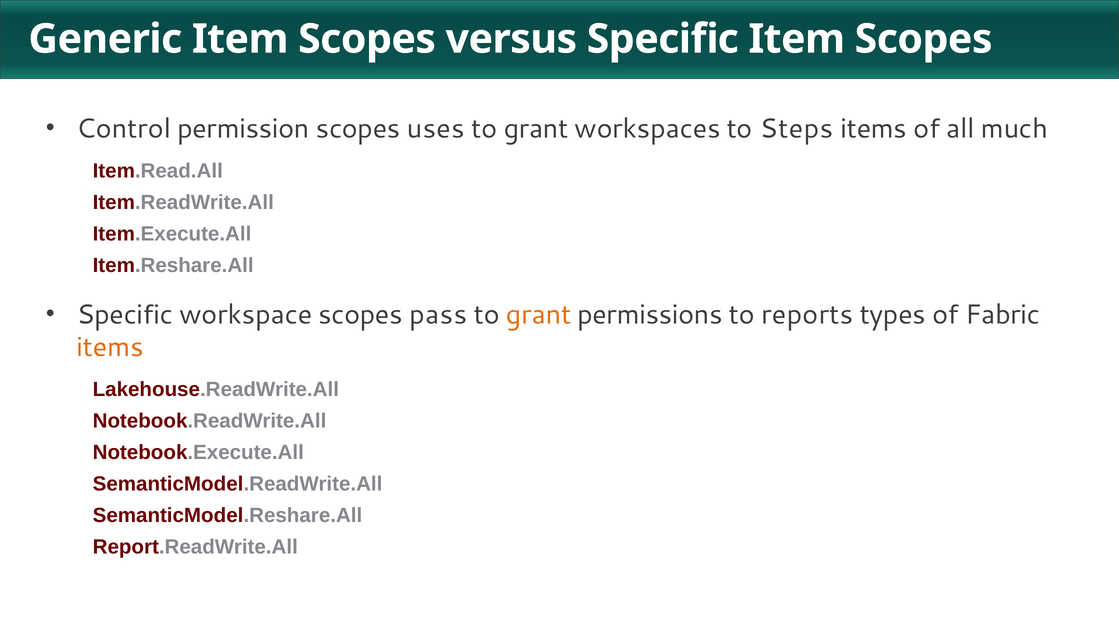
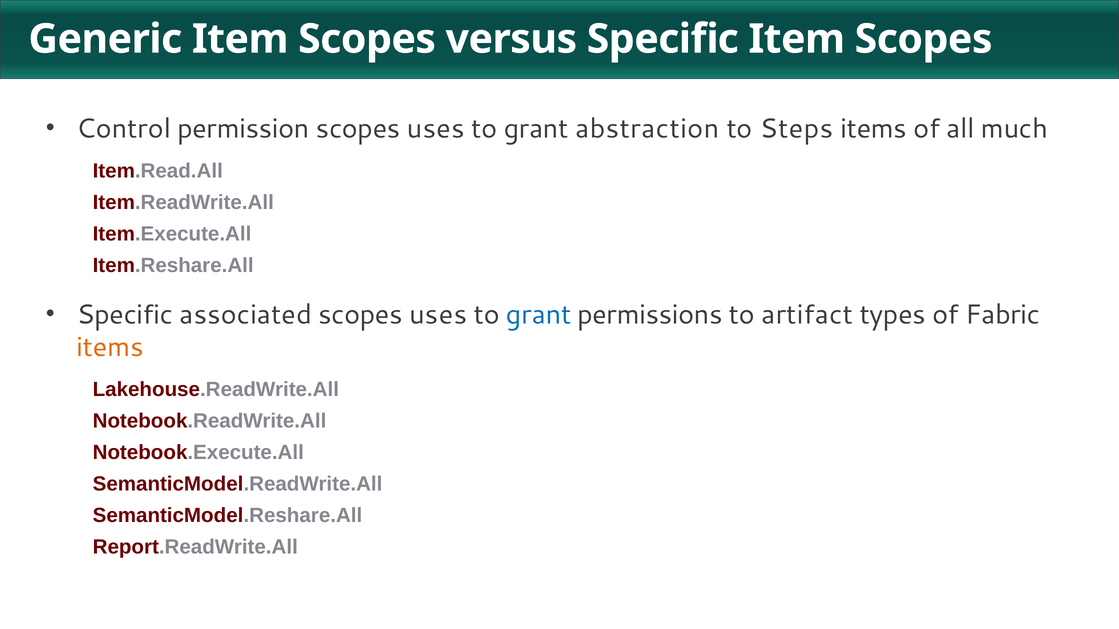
workspaces: workspaces -> abstraction (647, 129)
workspace: workspace -> associated (246, 315)
pass: pass -> uses (438, 315)
grant colour: orange -> blue (539, 315)
reports: reports -> artifact (807, 315)
